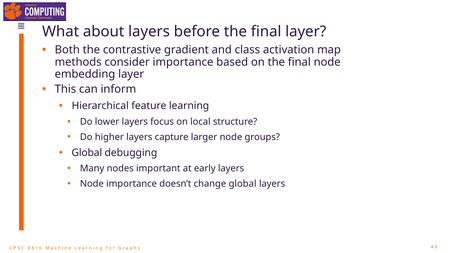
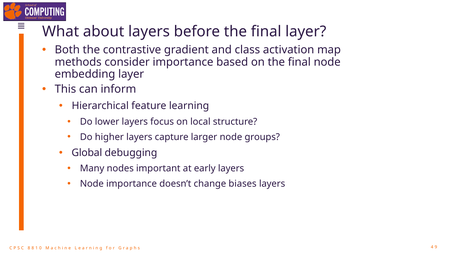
change global: global -> biases (243, 183)
